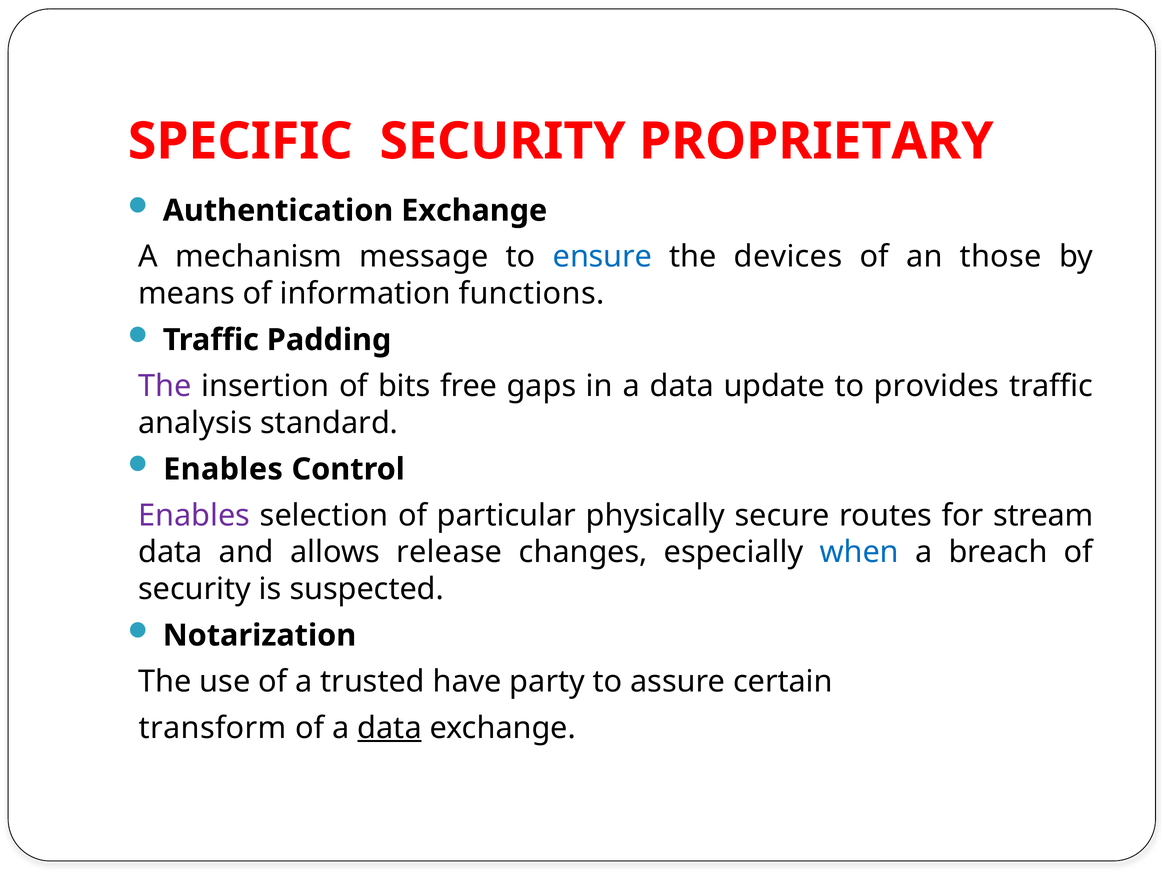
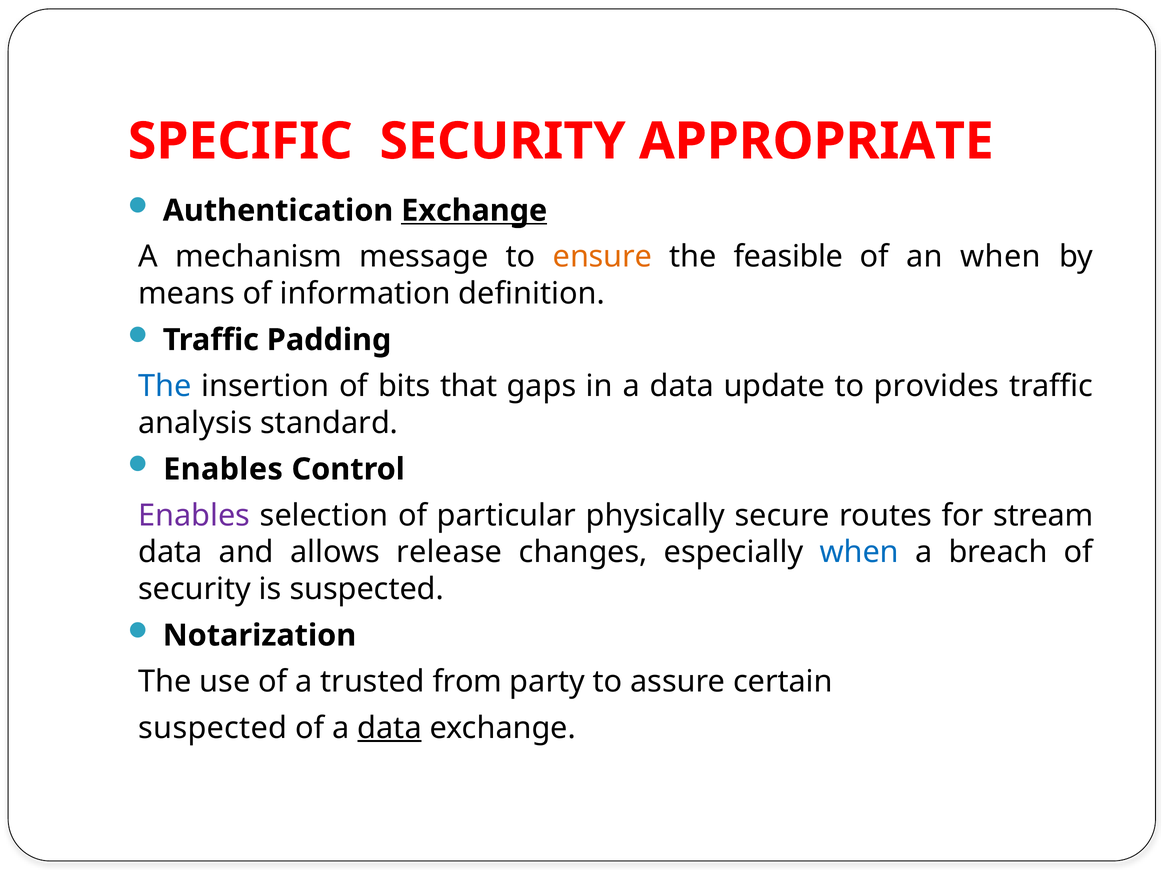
PROPRIETARY: PROPRIETARY -> APPROPRIATE (816, 141)
Exchange underline: none -> present (474, 211)
ensure colour: blue -> orange (602, 257)
devices: devices -> feasible (788, 257)
an those: those -> when (1001, 257)
functions: functions -> definition (532, 294)
The colour: purple -> blue (165, 386)
free: free -> that (469, 386)
have: have -> from (467, 682)
transform: transform -> suspected (213, 728)
